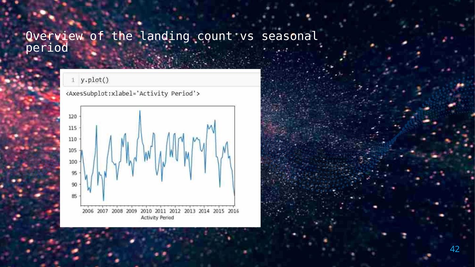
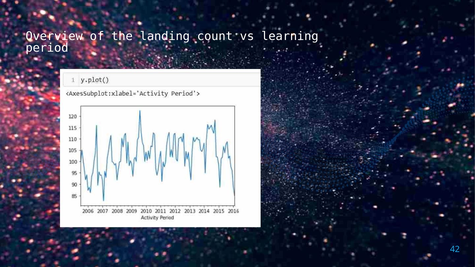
seasonal: seasonal -> learning (290, 36)
